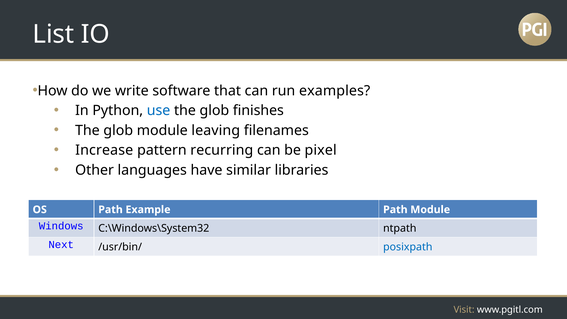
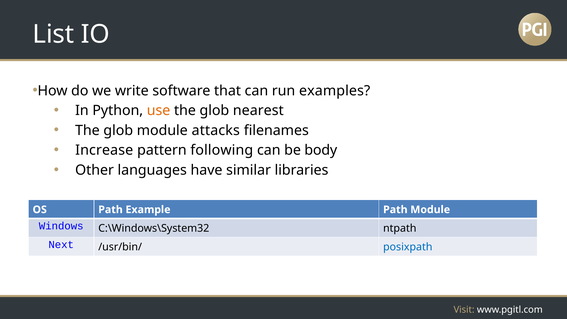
use colour: blue -> orange (159, 111)
finishes: finishes -> nearest (258, 111)
leaving: leaving -> attacks (216, 130)
recurring: recurring -> following (222, 150)
pixel: pixel -> body (321, 150)
